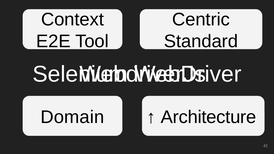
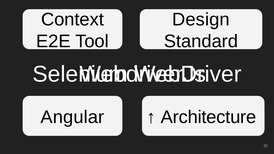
Centric: Centric -> Design (201, 19)
Domain: Domain -> Angular (72, 117)
